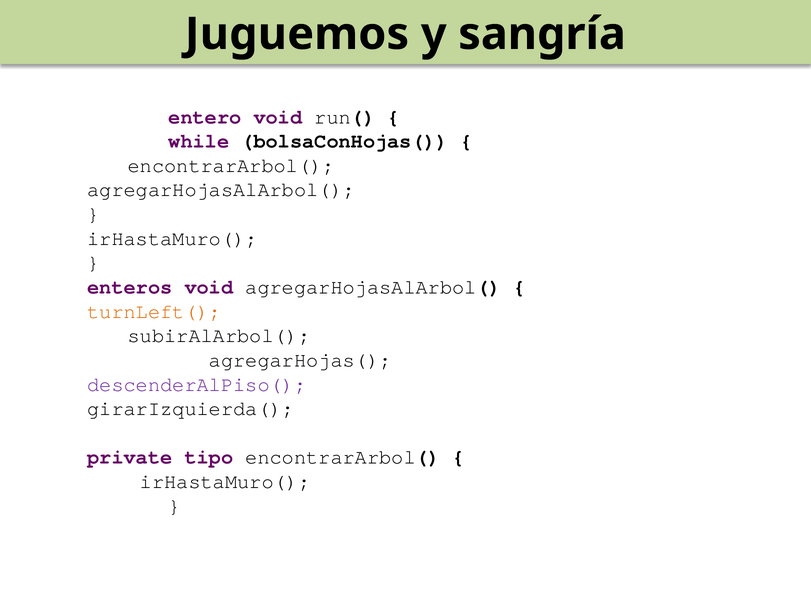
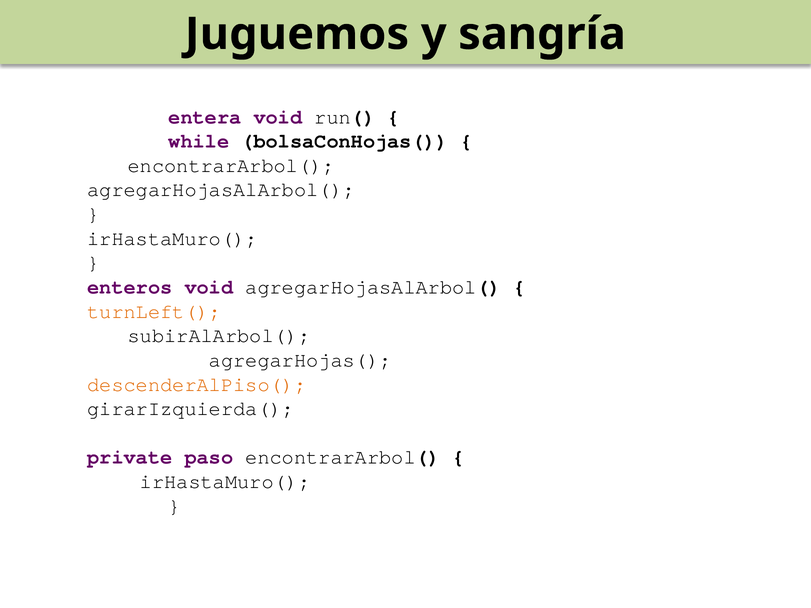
entero: entero -> entera (205, 117)
descenderAlPiso( colour: purple -> orange (197, 385)
tipo: tipo -> paso (209, 457)
